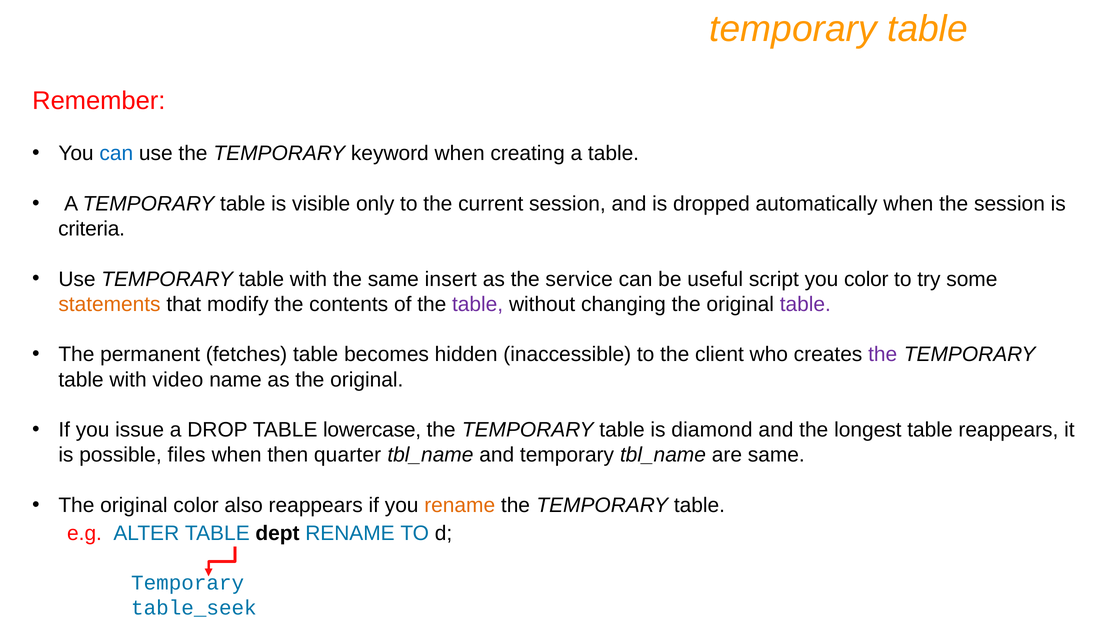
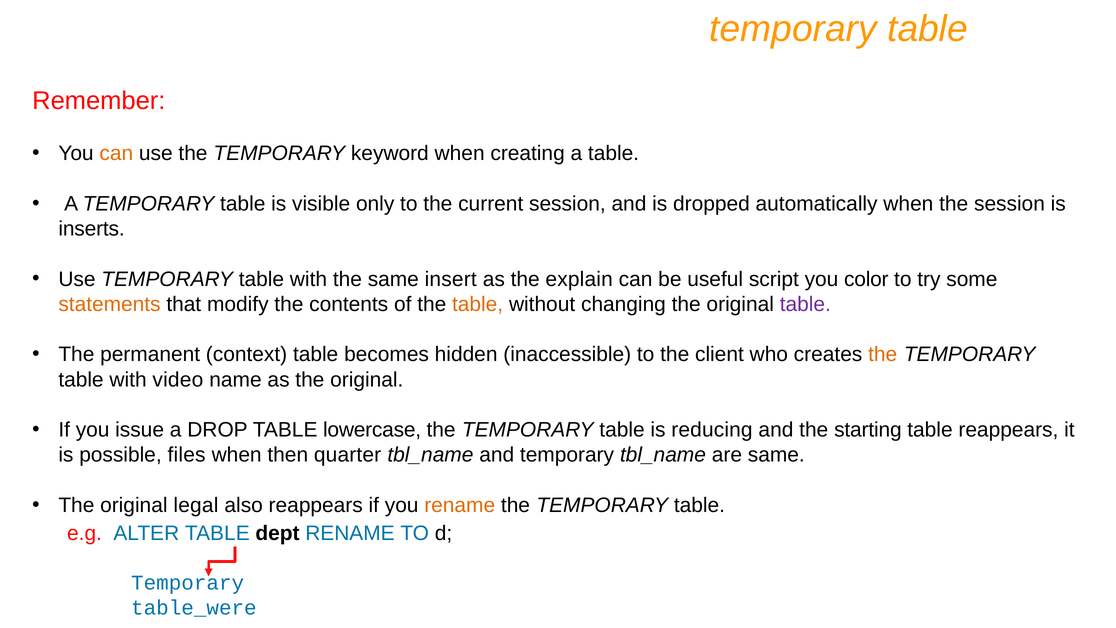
can colour: blue -> orange (116, 154)
criteria: criteria -> inserts (92, 229)
service: service -> explain (579, 279)
table colour: purple -> orange (478, 304)
fetches: fetches -> context (247, 354)
the colour: purple -> orange (883, 354)
diamond: diamond -> reducing (712, 430)
longest: longest -> starting (868, 430)
original color: color -> legal (196, 505)
table_seek: table_seek -> table_were (194, 608)
